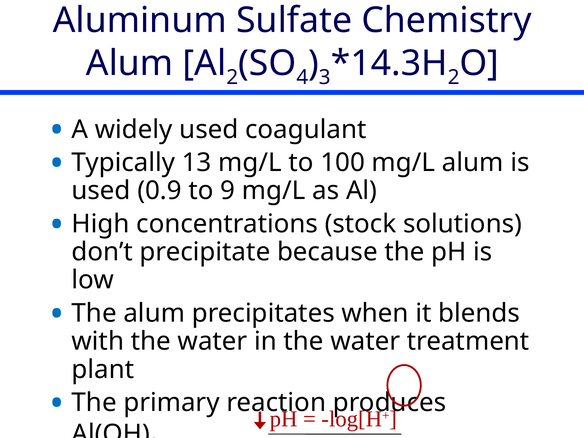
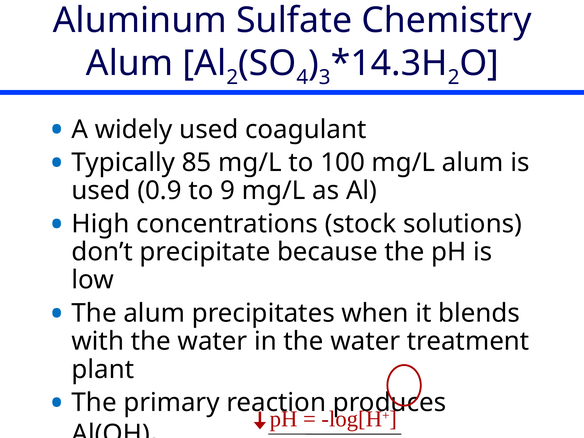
13: 13 -> 85 (197, 163)
